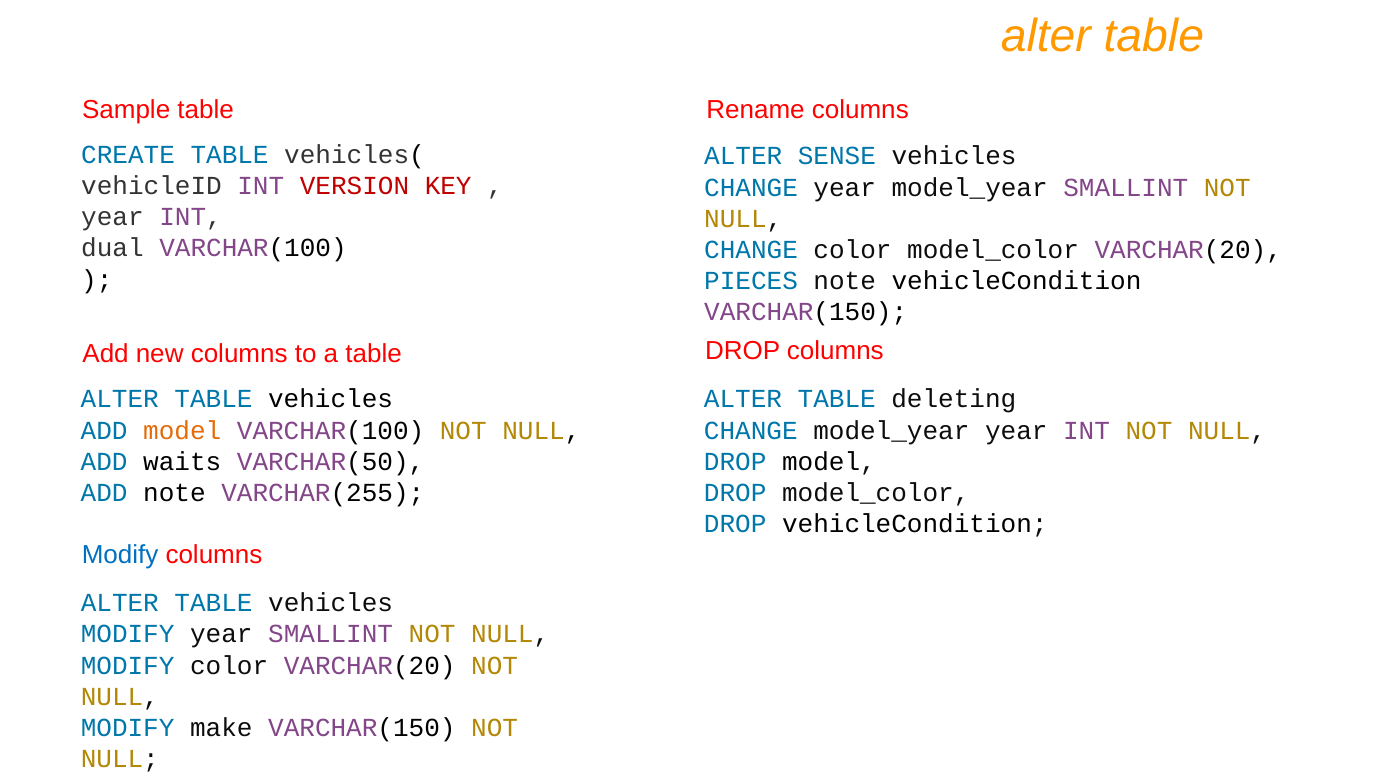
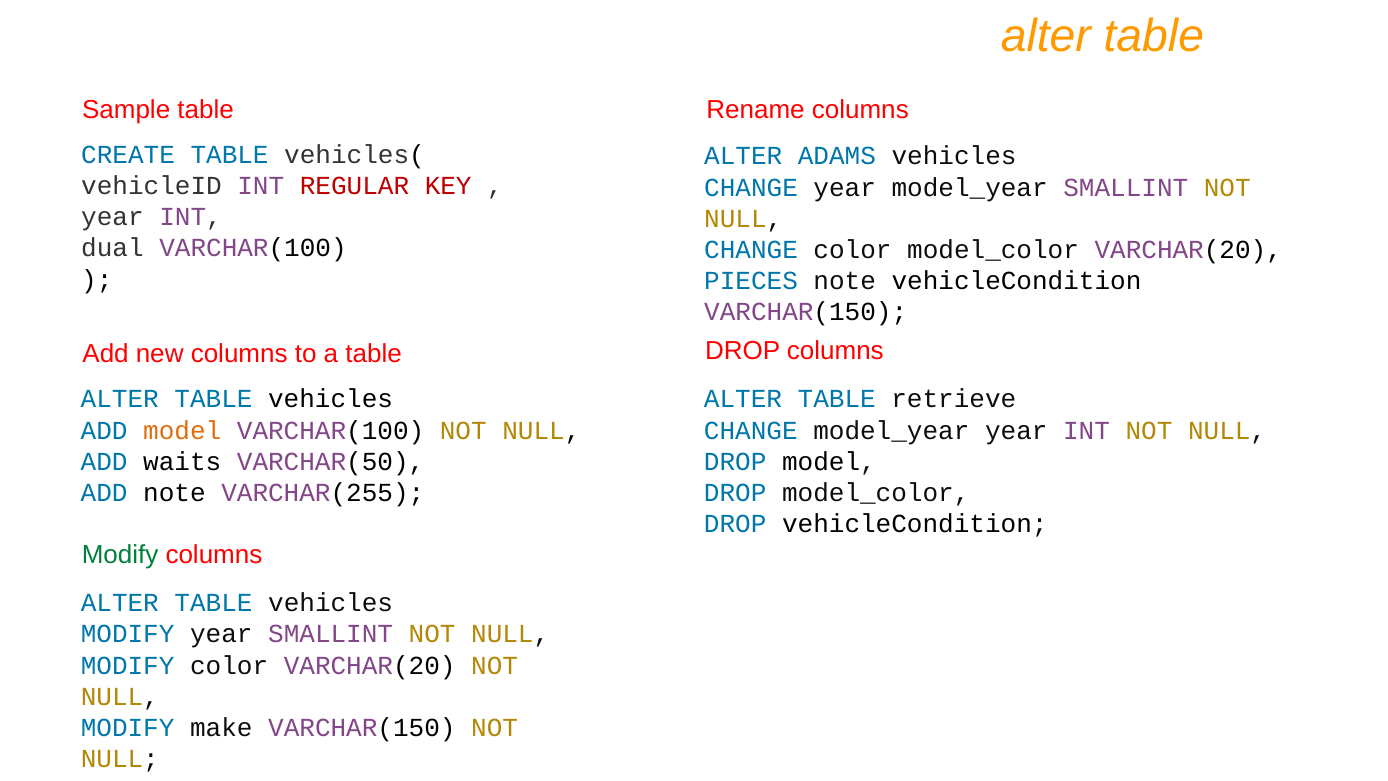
SENSE: SENSE -> ADAMS (837, 156)
VERSION: VERSION -> REGULAR (354, 186)
deleting: deleting -> retrieve (954, 399)
Modify colour: blue -> green (120, 555)
